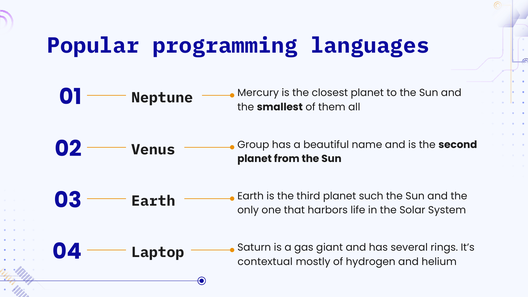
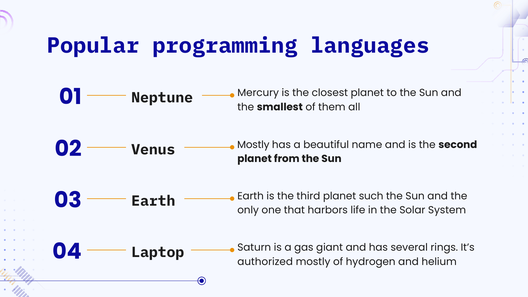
Group: Group -> Mostly (253, 145)
contextual: contextual -> authorized (265, 262)
